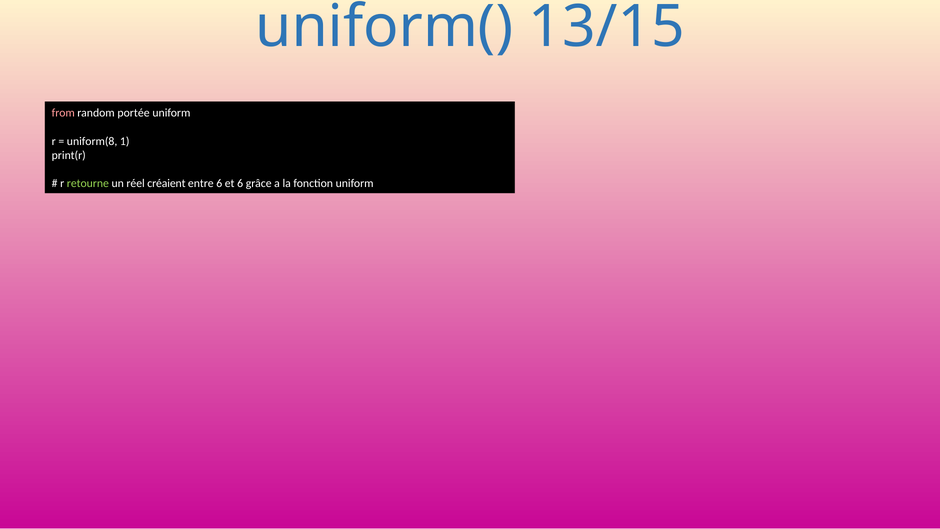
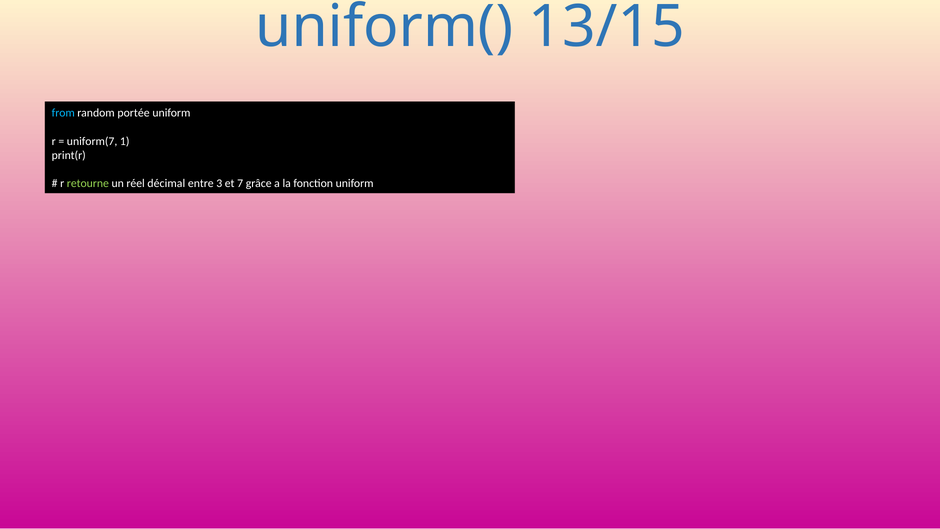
from colour: pink -> light blue (63, 113)
uniform(8: uniform(8 -> uniform(7 (92, 141)
créaient: créaient -> décimal (166, 183)
entre 6: 6 -> 3 (219, 183)
et 6: 6 -> 7 (240, 183)
